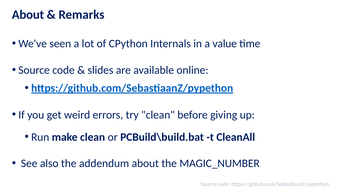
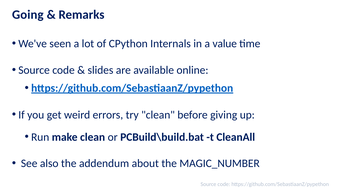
About: About -> Going (28, 15)
